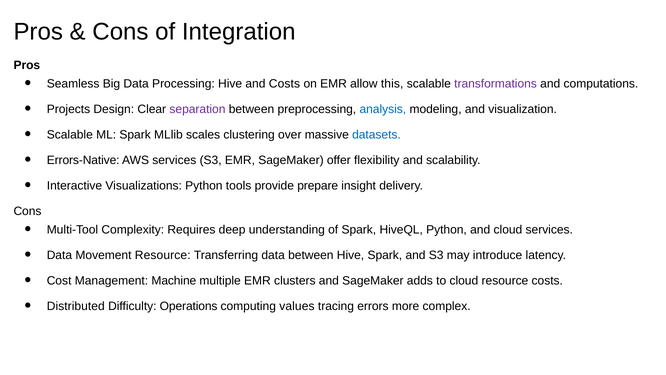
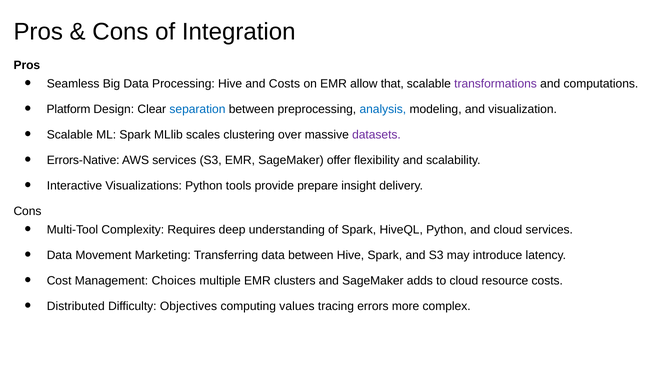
this: this -> that (392, 84)
Projects: Projects -> Platform (69, 109)
separation colour: purple -> blue (197, 109)
datasets colour: blue -> purple (376, 135)
Movement Resource: Resource -> Marketing (163, 255)
Machine: Machine -> Choices (174, 281)
Operations: Operations -> Objectives (189, 306)
